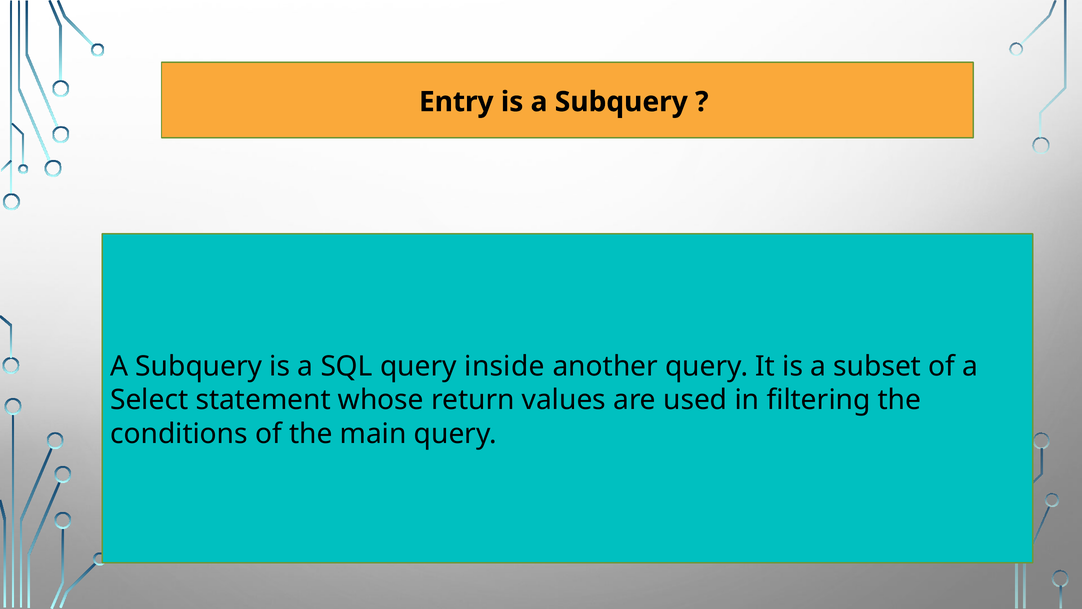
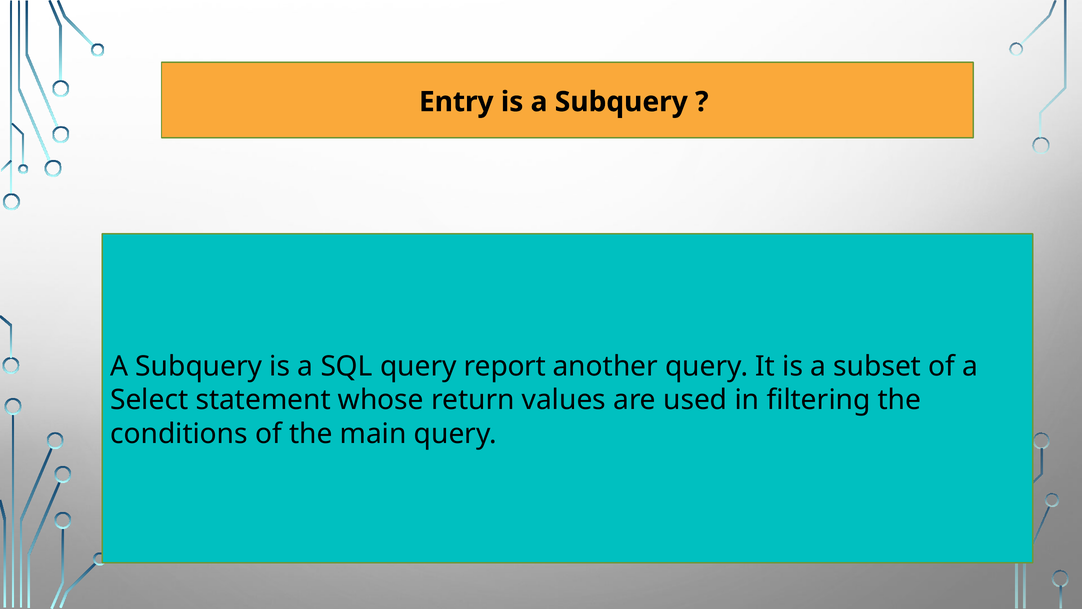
inside: inside -> report (505, 366)
